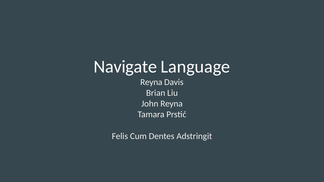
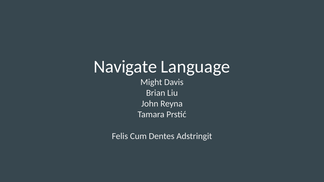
Reyna: Reyna -> Might (151, 82)
